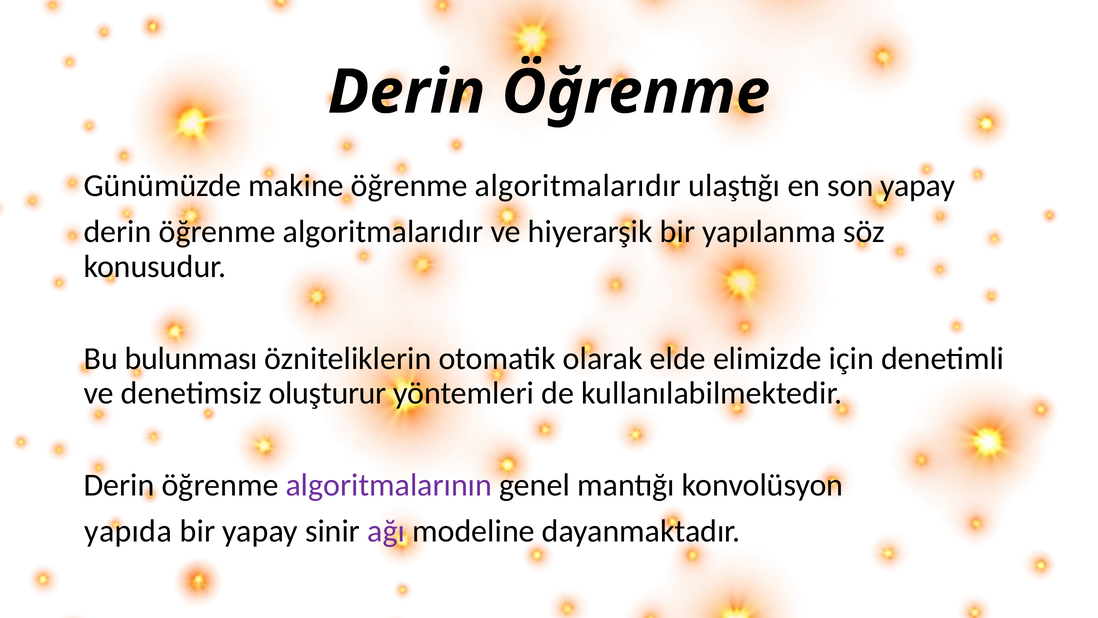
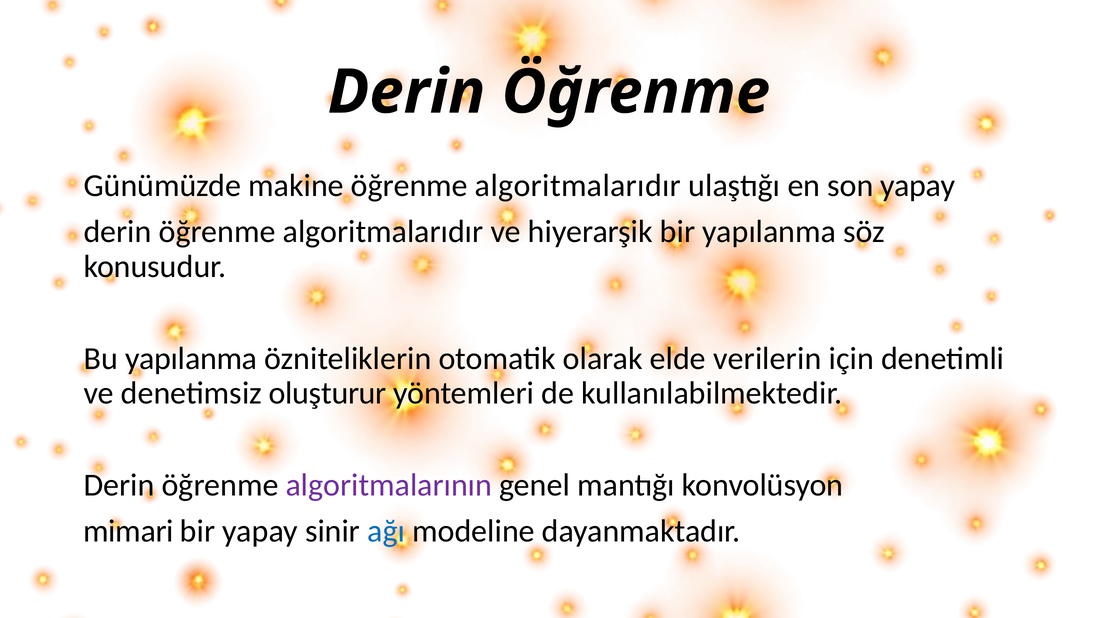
Bu bulunması: bulunması -> yapılanma (191, 358)
elimizde: elimizde -> verilerin (767, 358)
yapıda: yapıda -> mimari (128, 531)
ağı colour: purple -> blue (386, 531)
